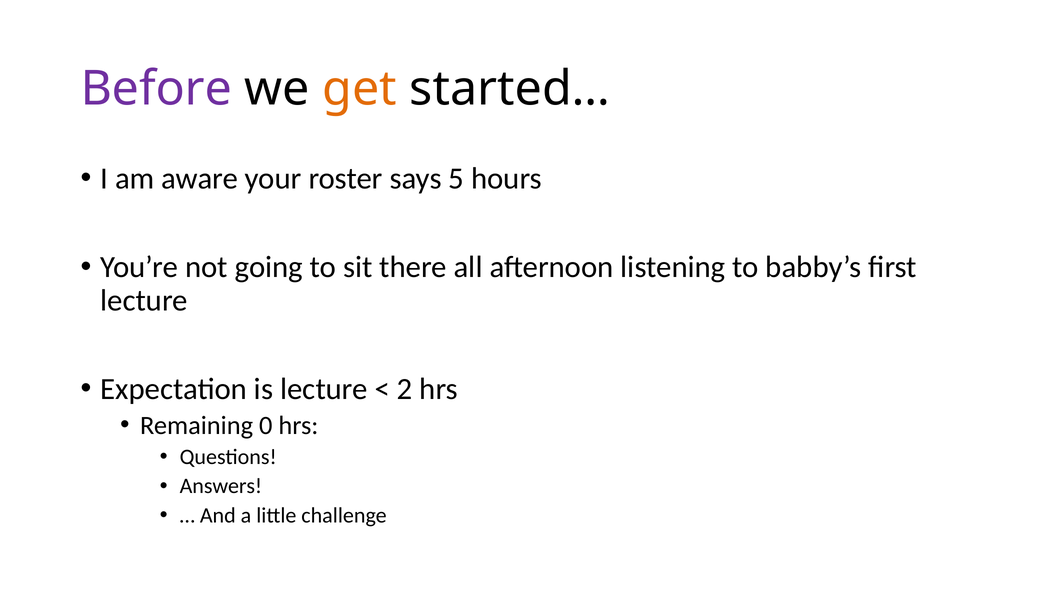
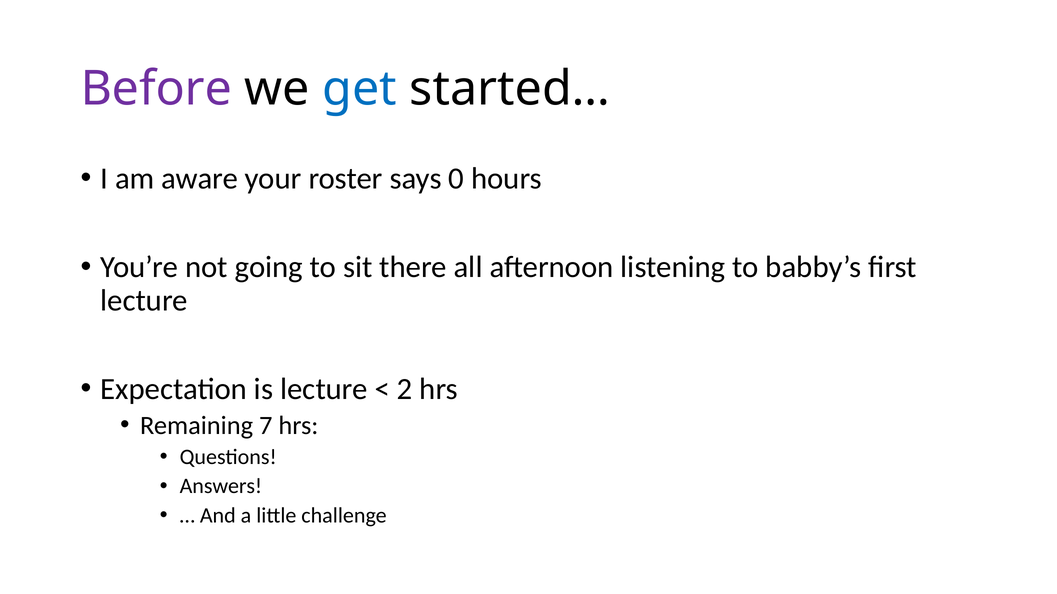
get colour: orange -> blue (360, 89)
5: 5 -> 0 (456, 179)
0: 0 -> 7 (266, 426)
